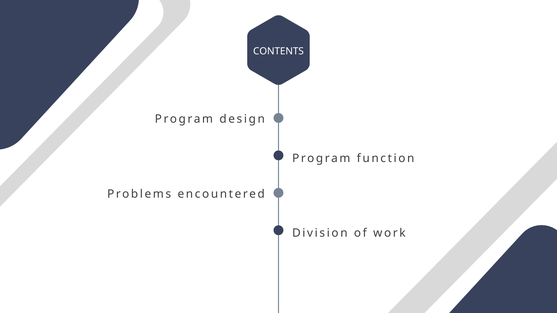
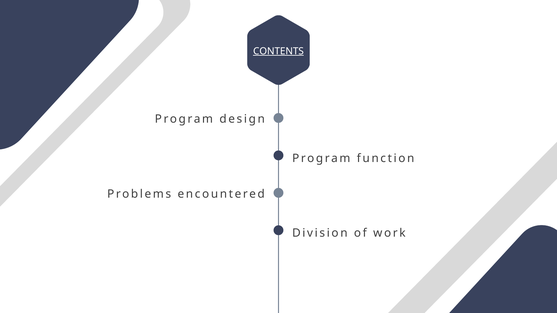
CONTENTS underline: none -> present (278, 51)
